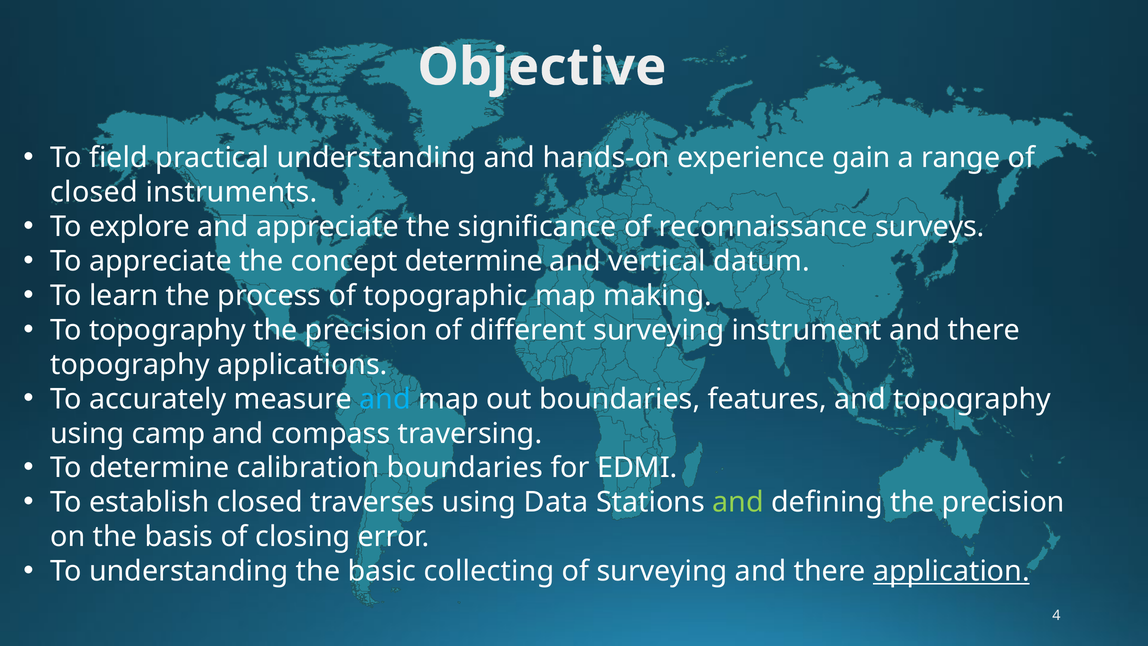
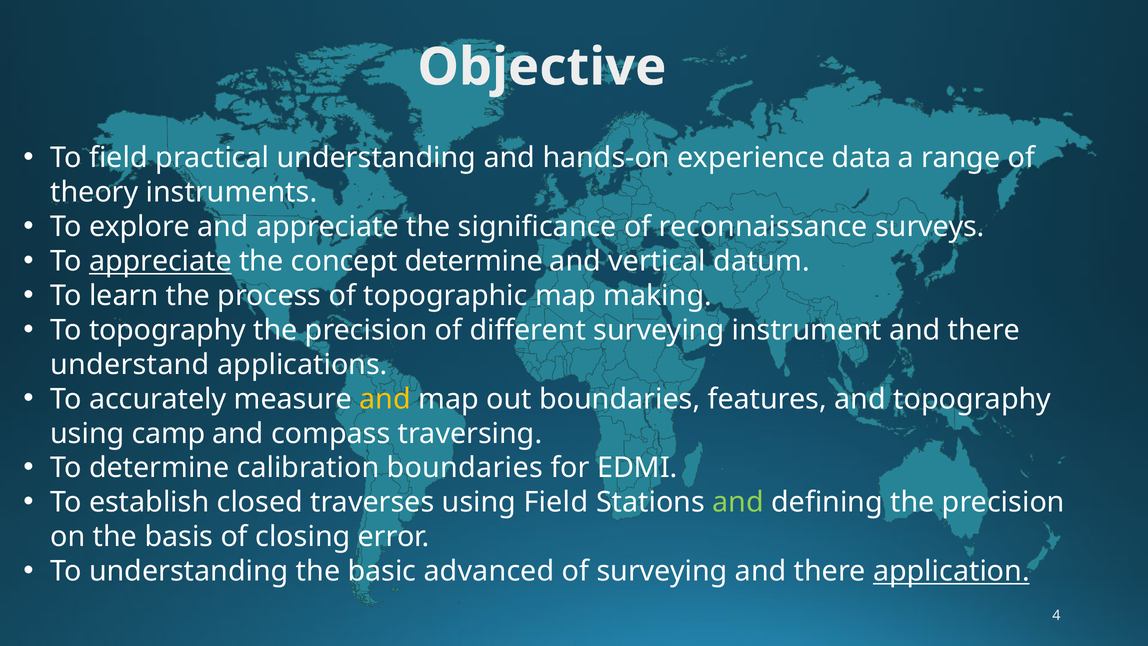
gain: gain -> data (862, 158)
closed: closed -> theory (94, 192)
appreciate underline: none -> present (160, 261)
topography: topography -> understand (130, 365)
and colour: light blue -> yellow (385, 399)
using Data: Data -> Field (556, 502)
collecting: collecting -> advanced (489, 571)
